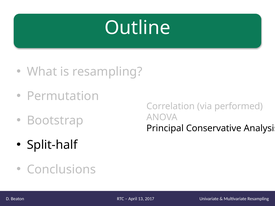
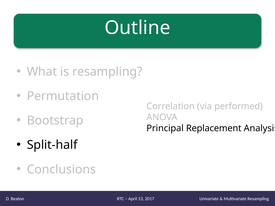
Conservative: Conservative -> Replacement (214, 128)
